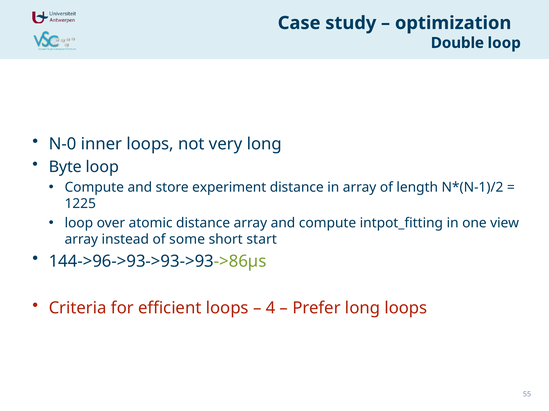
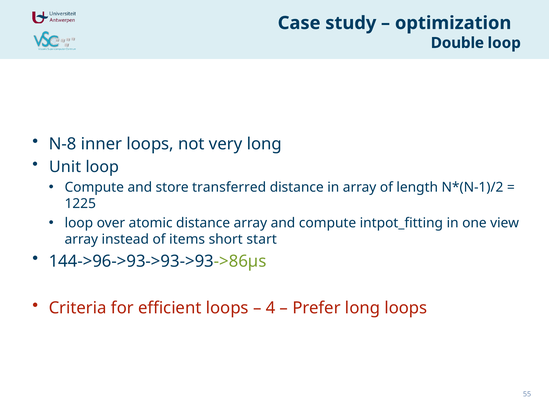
N-0: N-0 -> N-8 (63, 144)
Byte: Byte -> Unit (65, 167)
experiment: experiment -> transferred (229, 188)
some: some -> items (187, 240)
